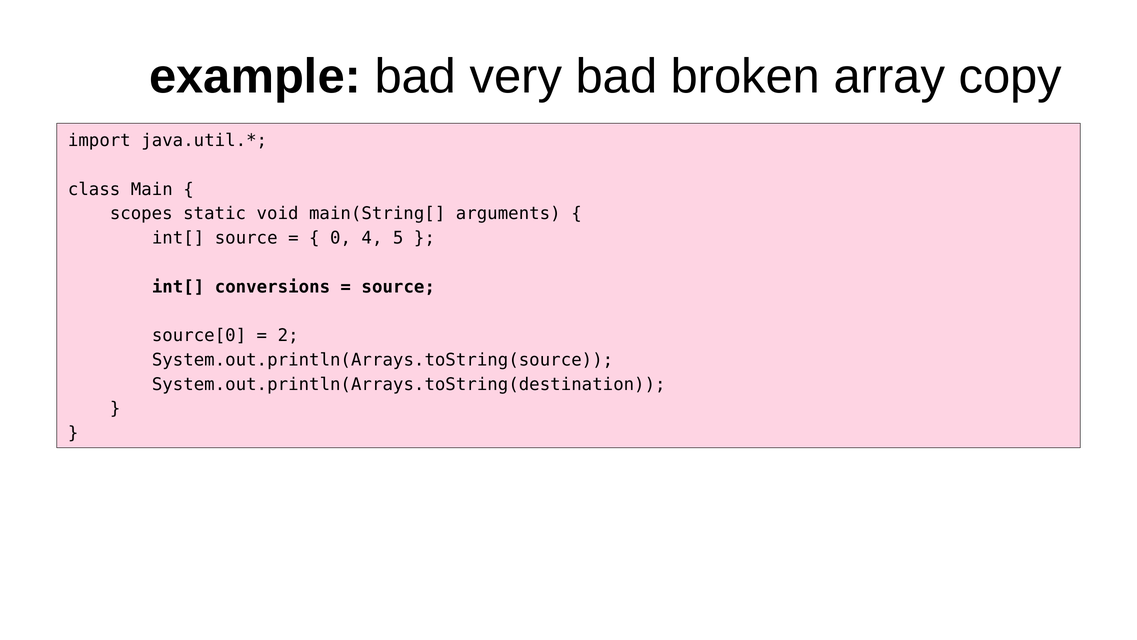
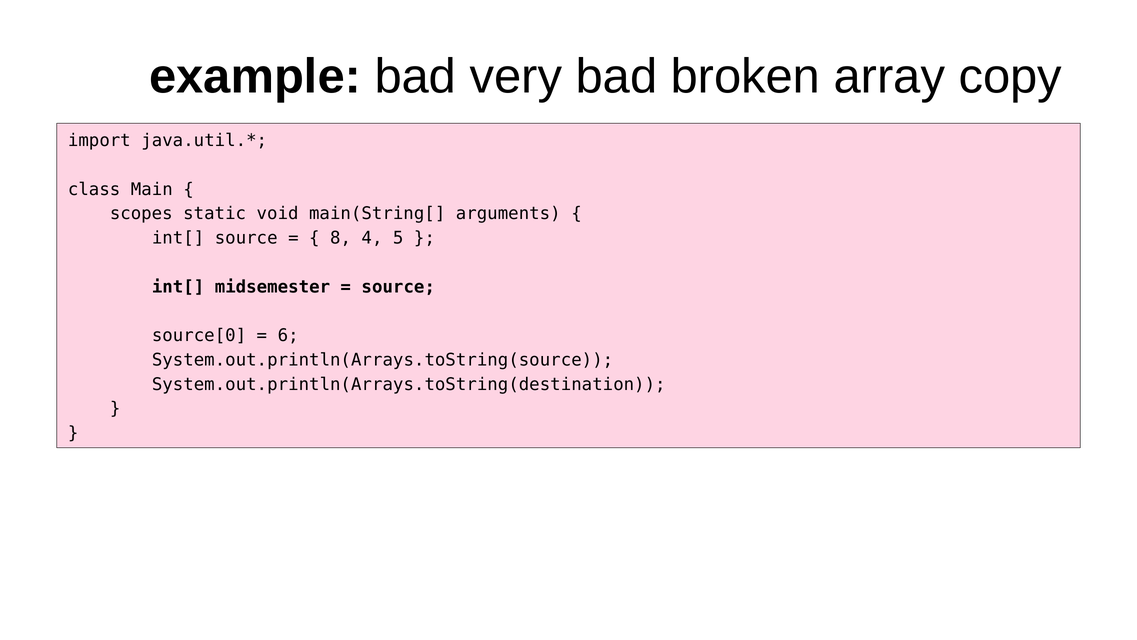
0: 0 -> 8 (341, 238)
conversions: conversions -> midsemester (272, 287)
2: 2 -> 6 (288, 335)
